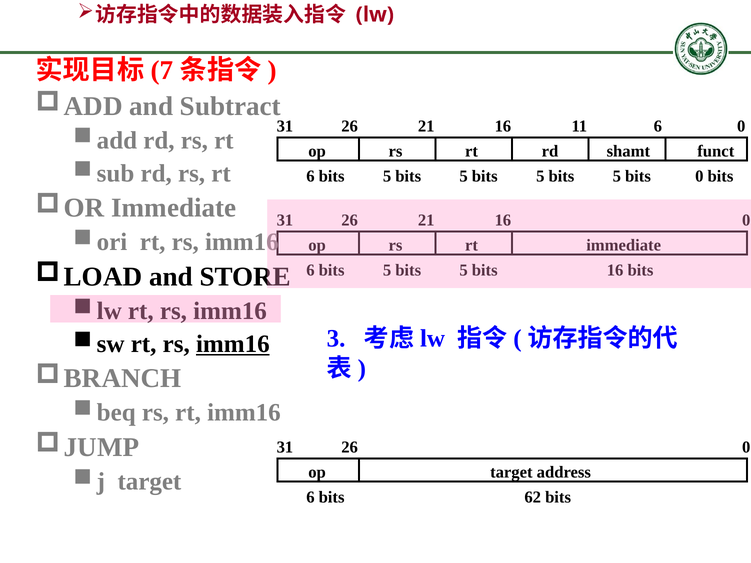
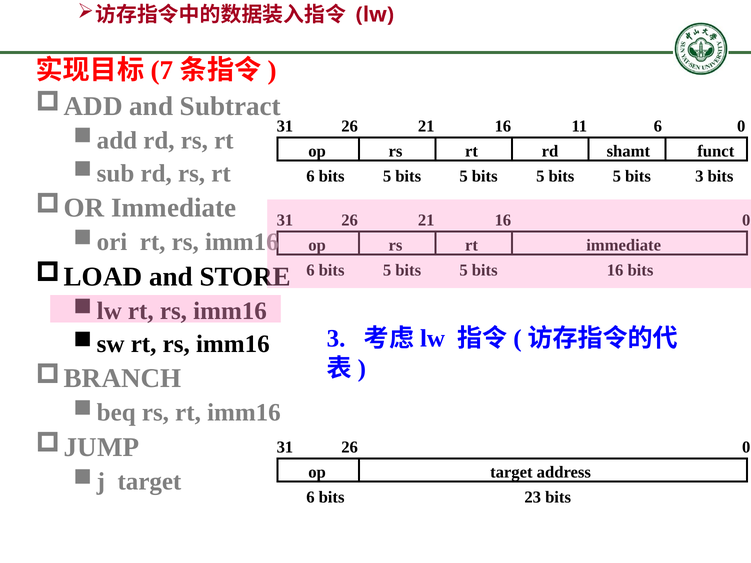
bits 0: 0 -> 3 (699, 176)
imm16 underline: present -> none (233, 344)
62: 62 -> 23 (533, 498)
